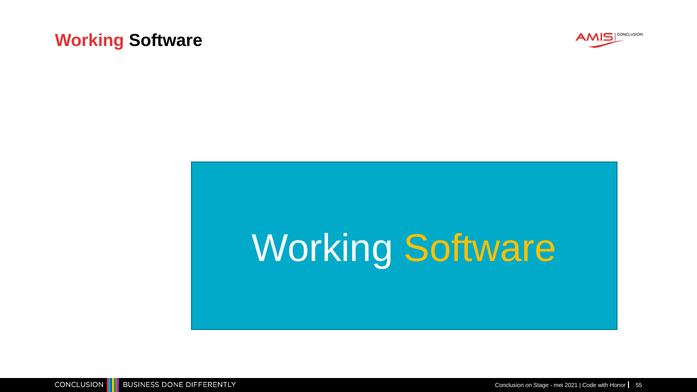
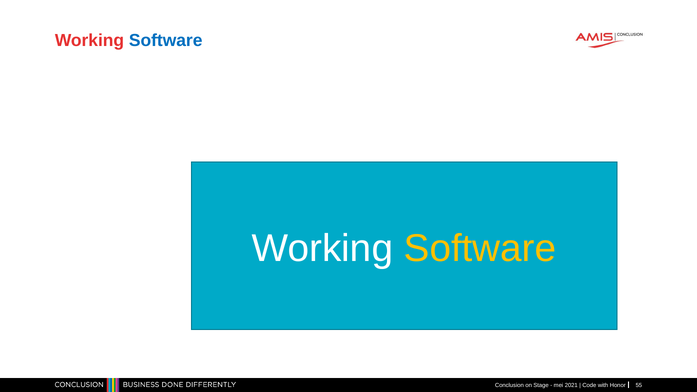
Software colour: black -> blue (166, 41)
